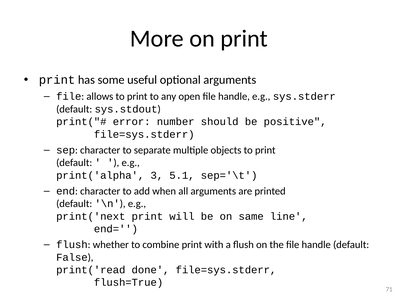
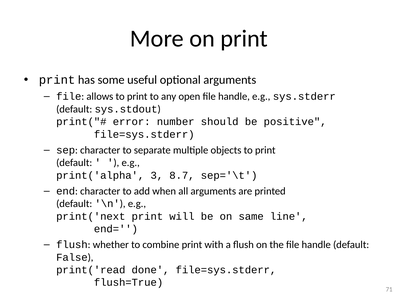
5.1: 5.1 -> 8.7 (182, 175)
